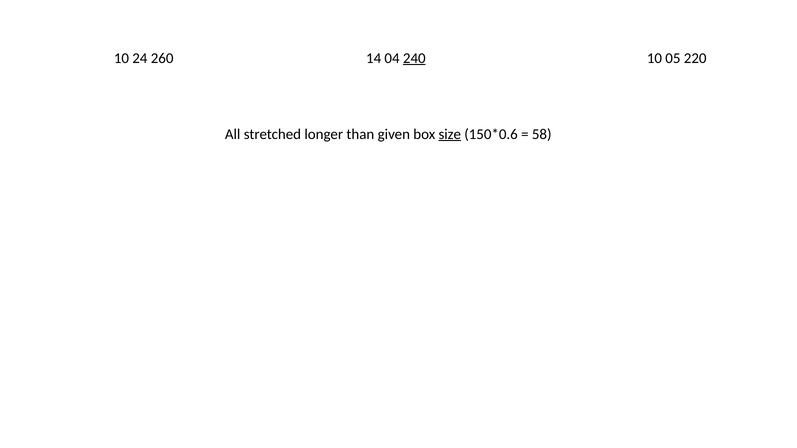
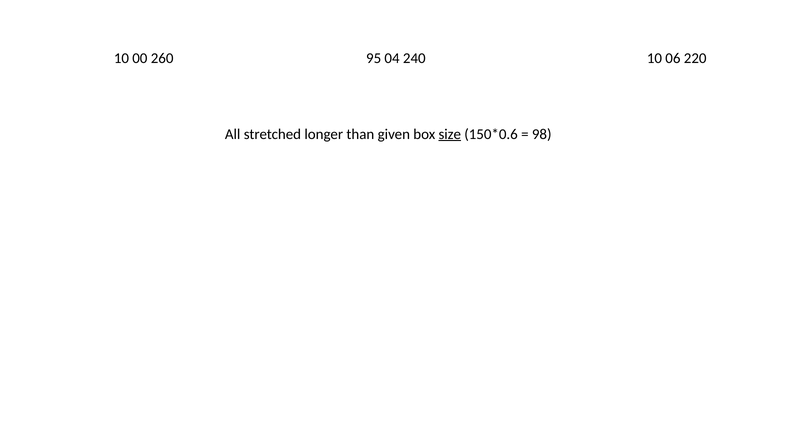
24: 24 -> 00 (140, 58)
14: 14 -> 95 (374, 58)
240 underline: present -> none (414, 58)
05: 05 -> 06 (673, 58)
58: 58 -> 98 (542, 134)
